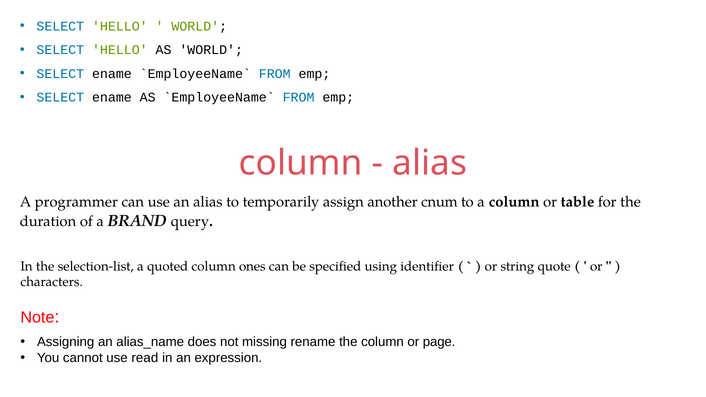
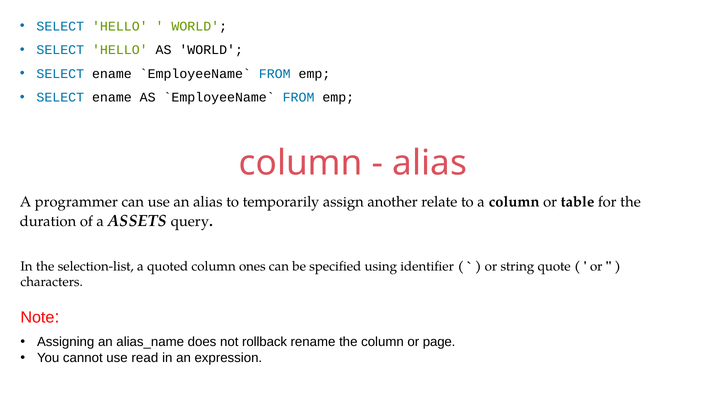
cnum: cnum -> relate (439, 202)
BRAND: BRAND -> ASSETS (137, 221)
missing: missing -> rollback (265, 342)
